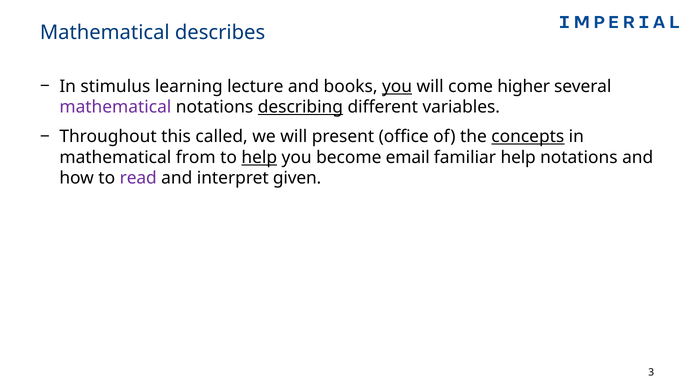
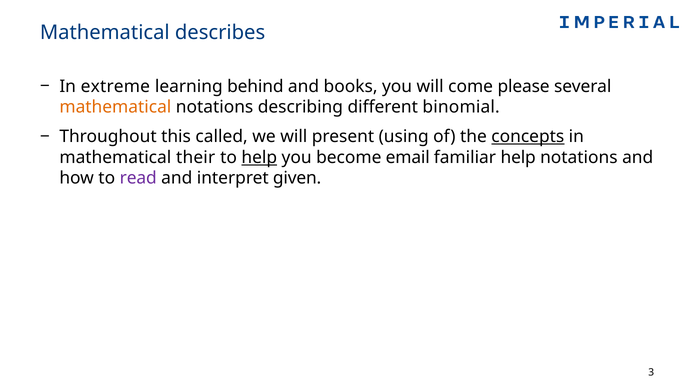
stimulus: stimulus -> extreme (115, 86)
lecture: lecture -> behind (255, 86)
you underline: present -> none (397, 86)
higher: higher -> please (524, 86)
mathematical colour: purple -> orange (115, 107)
describing underline: present -> none (300, 107)
variables: variables -> binomial (461, 107)
office: office -> using (404, 137)
from: from -> their (196, 158)
